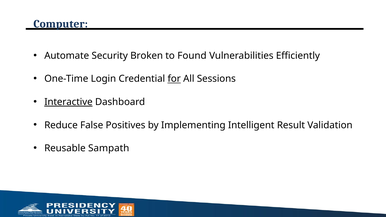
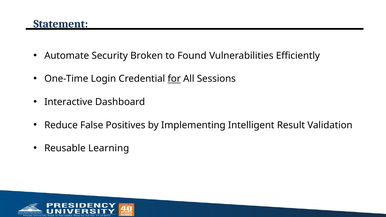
Computer: Computer -> Statement (61, 24)
Interactive underline: present -> none (68, 102)
Sampath: Sampath -> Learning (109, 148)
